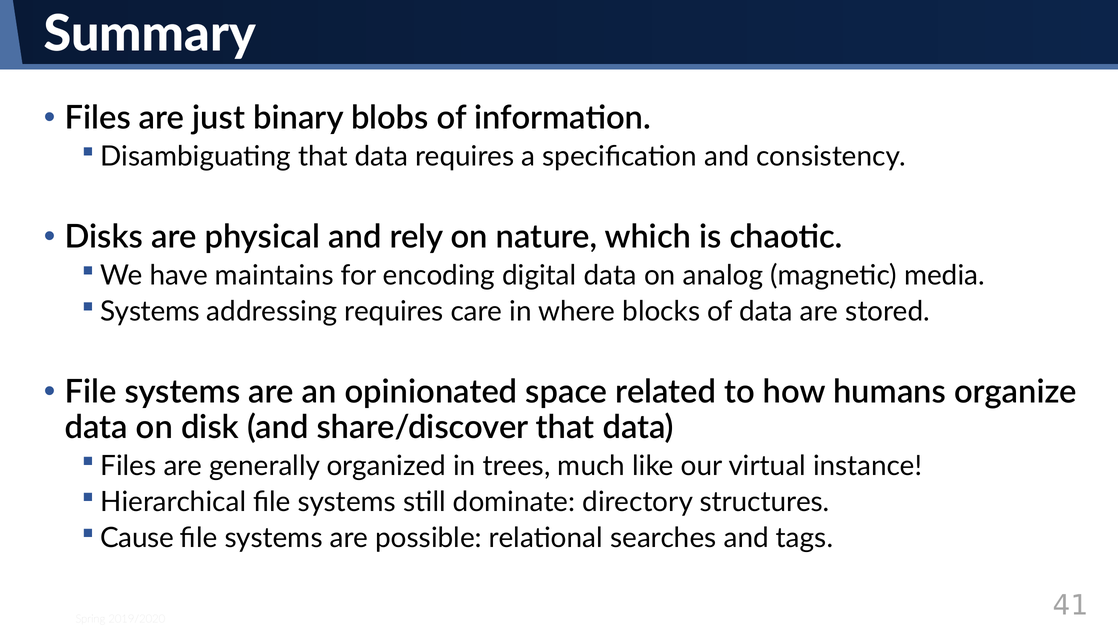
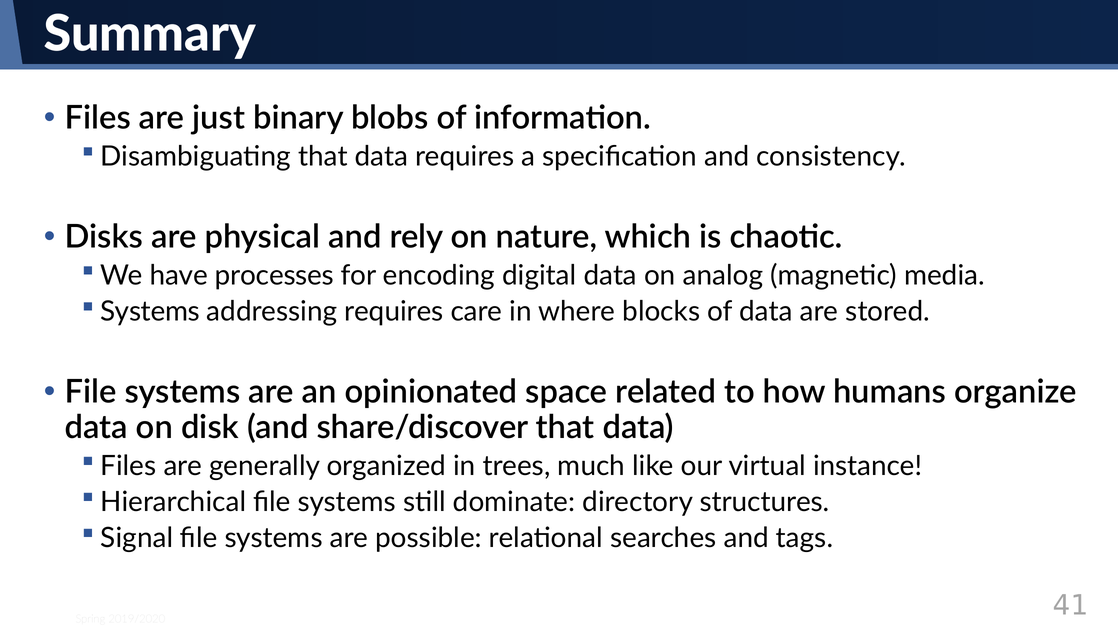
maintains: maintains -> processes (275, 276)
Cause: Cause -> Signal (137, 538)
